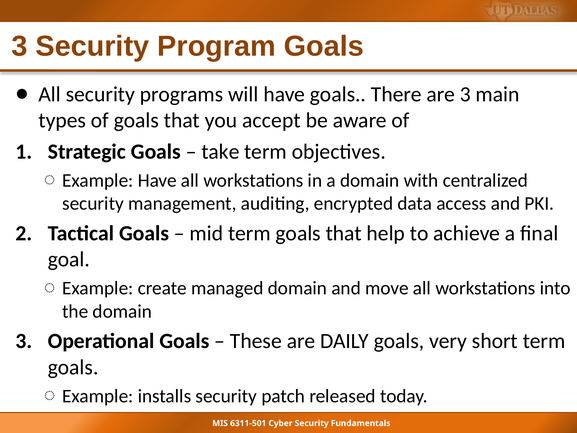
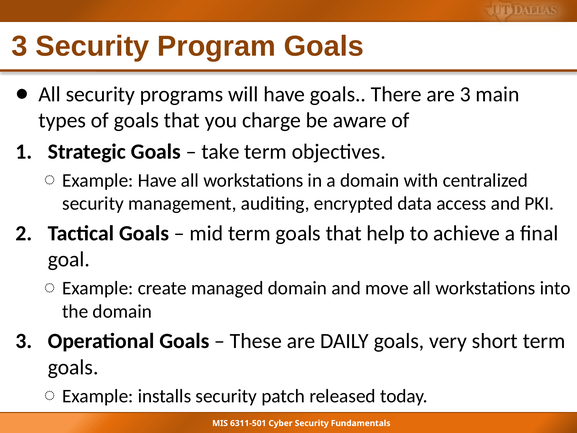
accept: accept -> charge (271, 120)
